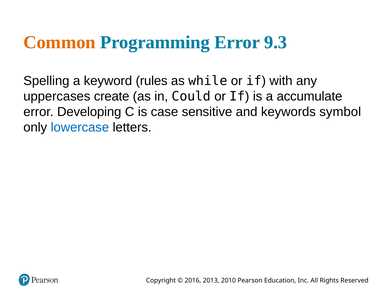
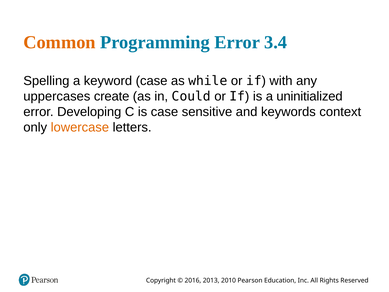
9.3: 9.3 -> 3.4 (276, 42)
keyword rules: rules -> case (152, 81)
accumulate: accumulate -> uninitialized (309, 96)
symbol: symbol -> context (340, 112)
lowercase colour: blue -> orange (80, 127)
